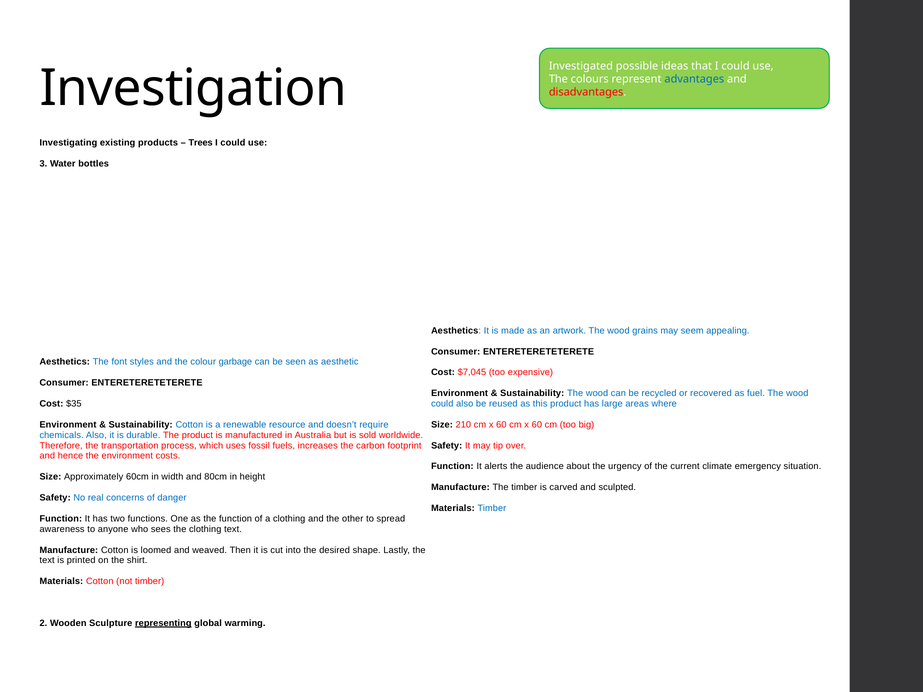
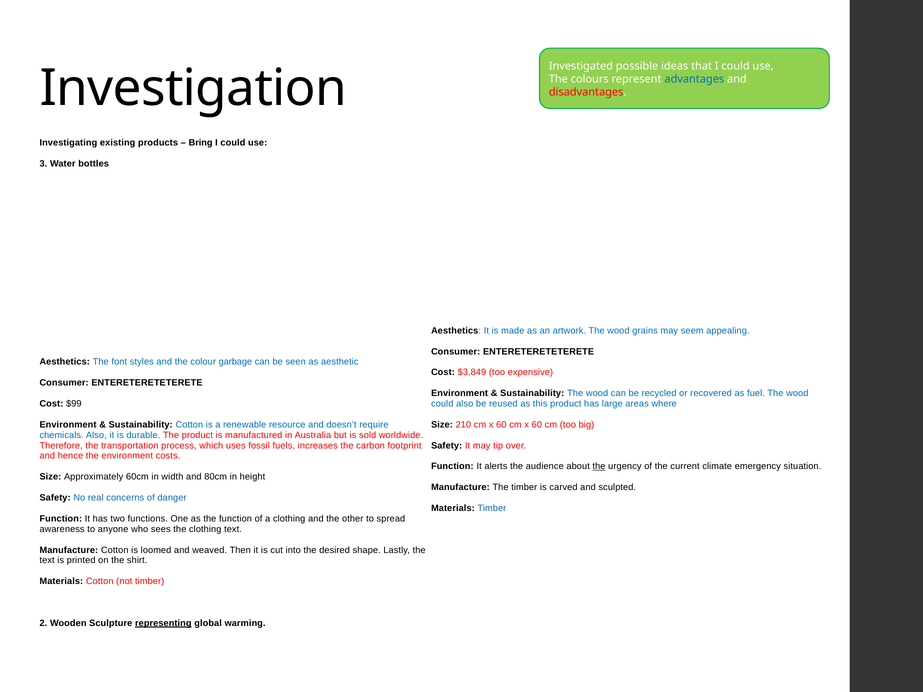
Trees: Trees -> Bring (201, 143)
$7,045: $7,045 -> $3,849 (472, 373)
$35: $35 -> $99 (74, 404)
the underline: none -> present (599, 467)
